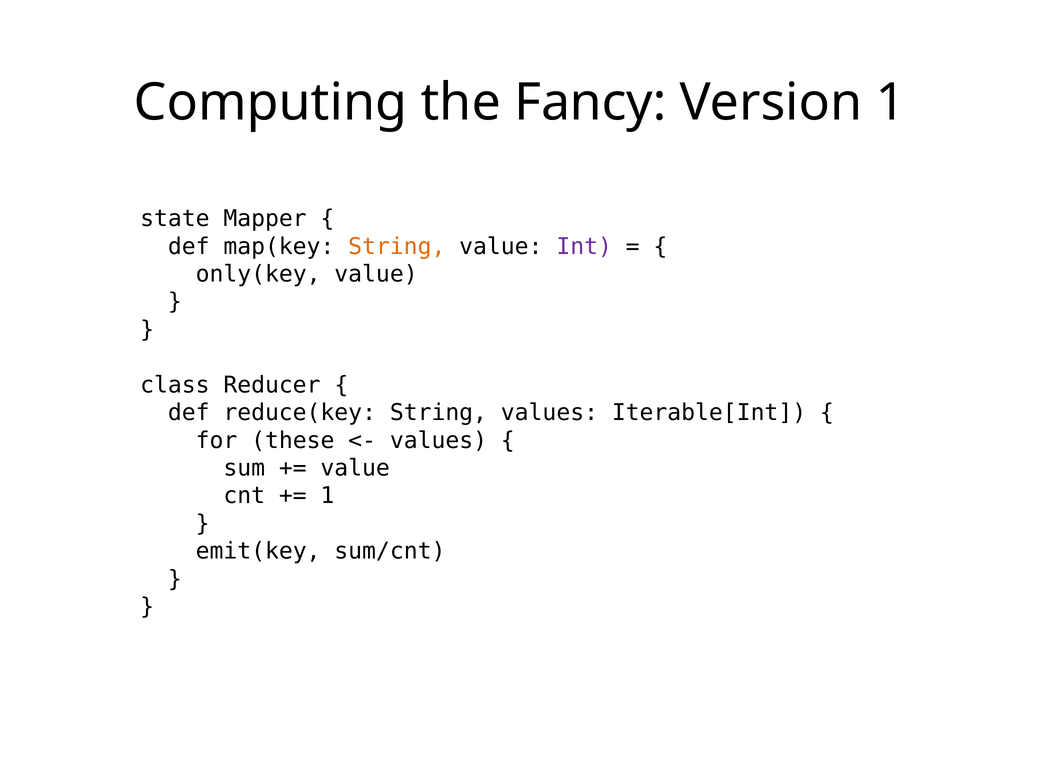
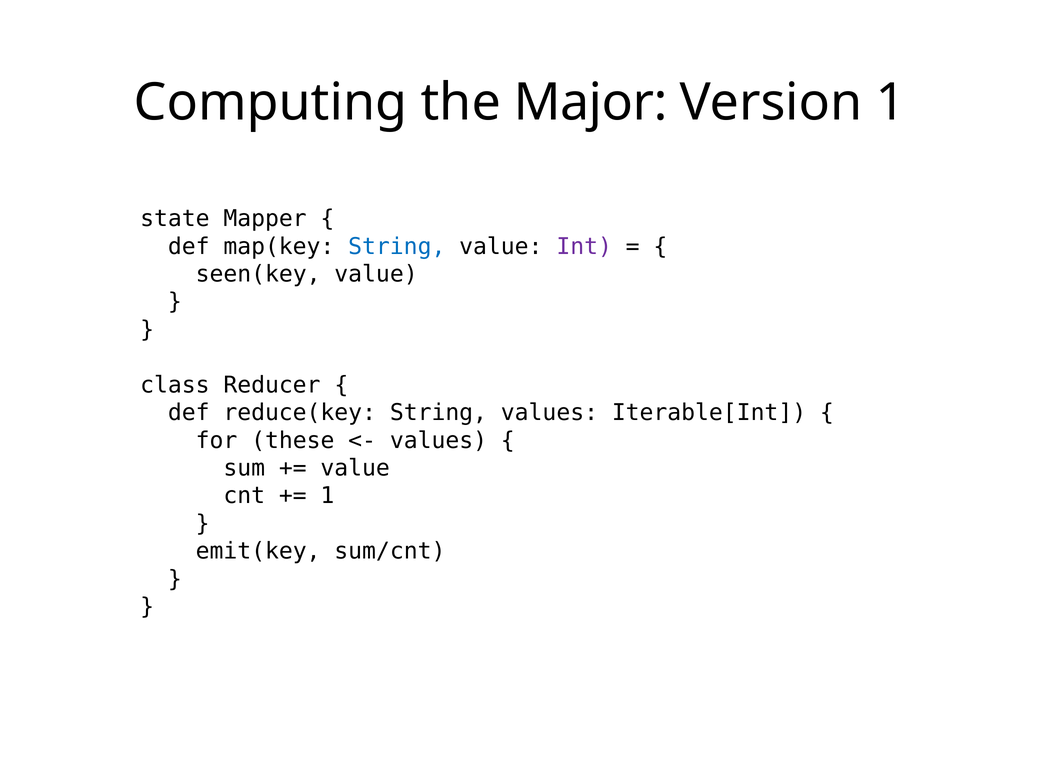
Fancy: Fancy -> Major (591, 102)
String colour: orange -> blue (397, 246)
only(key: only(key -> seen(key (258, 274)
